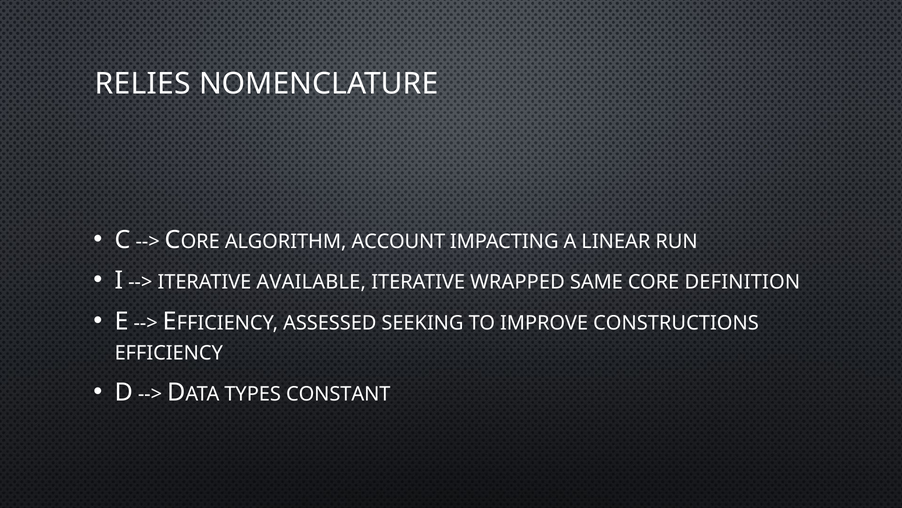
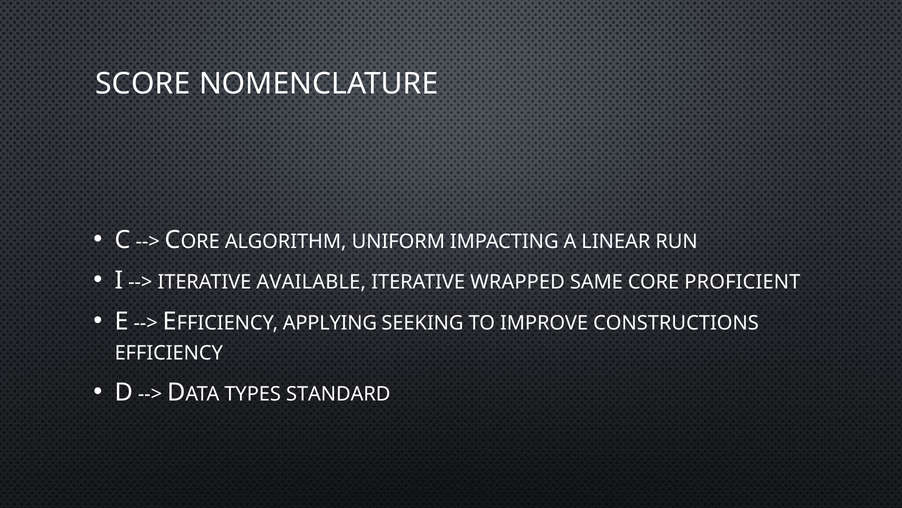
RELIES: RELIES -> SCORE (143, 83)
ACCOUNT: ACCOUNT -> UNIFORM (398, 241)
DEFINITION: DEFINITION -> PROFICIENT (742, 282)
ASSESSED: ASSESSED -> APPLYING (330, 323)
CONSTANT: CONSTANT -> STANDARD (338, 394)
